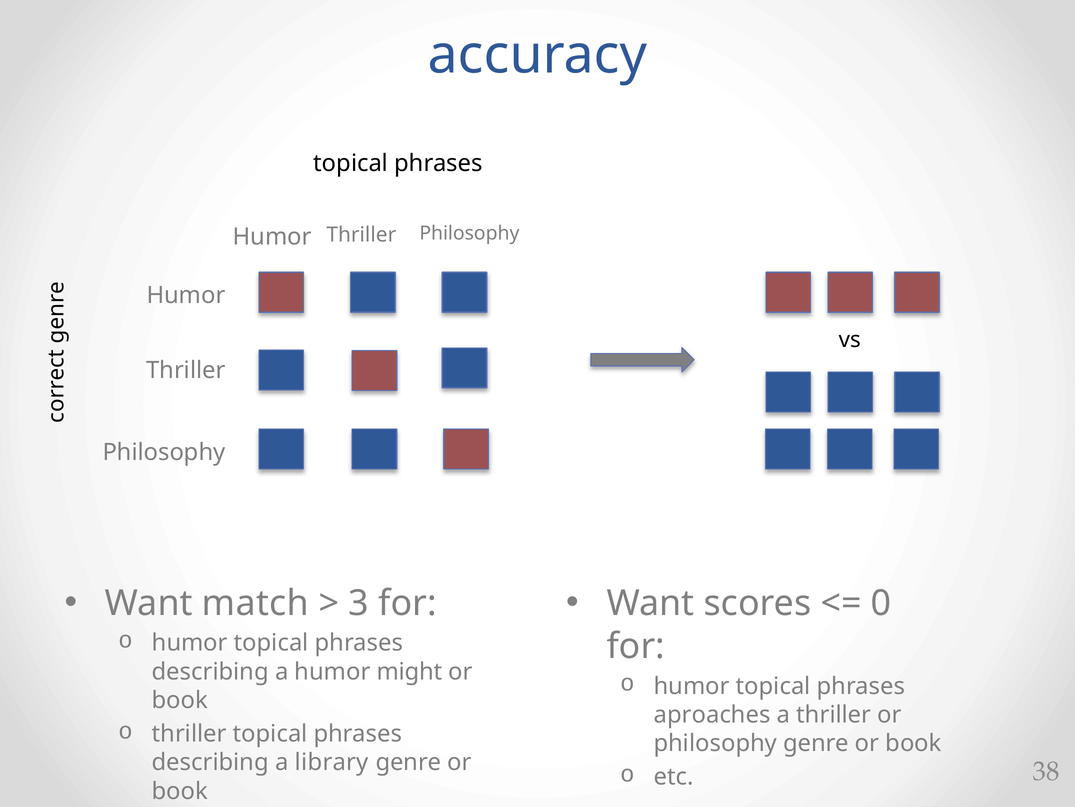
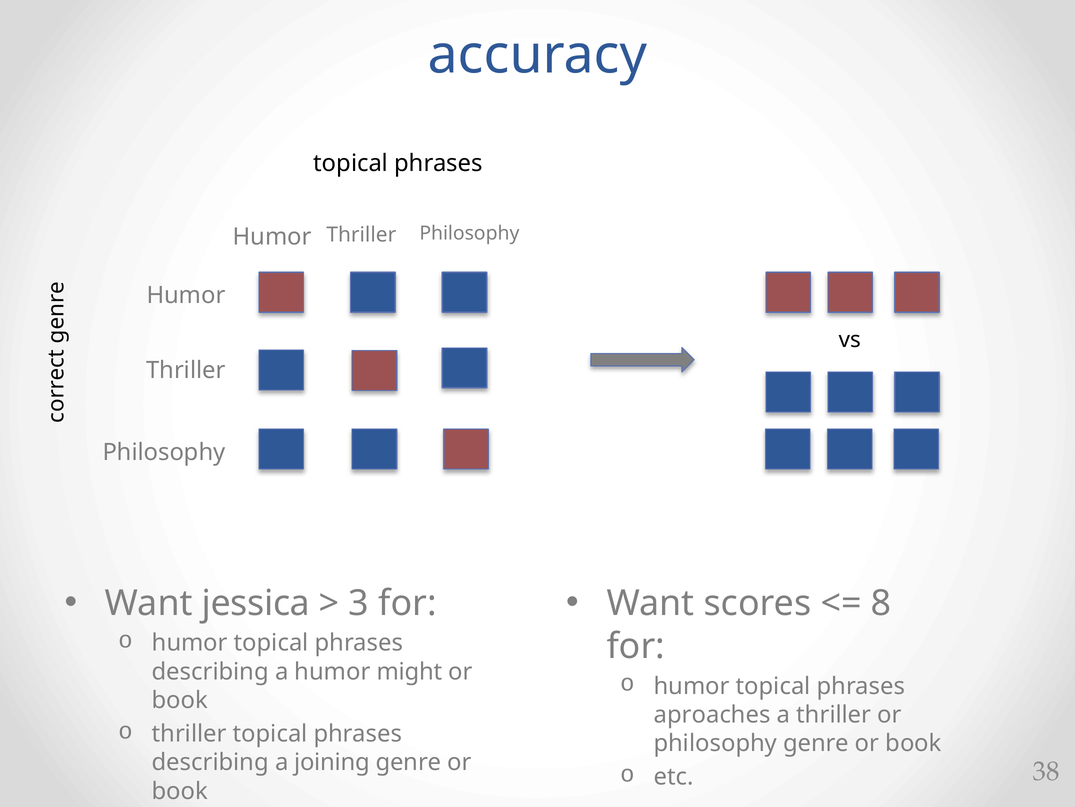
match: match -> jessica (256, 603)
0: 0 -> 8 (881, 603)
library: library -> joining (332, 762)
